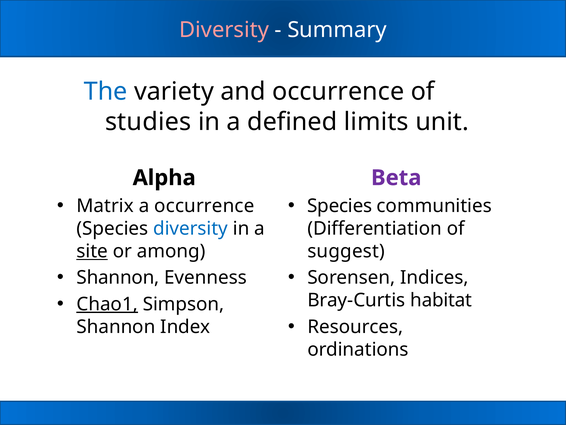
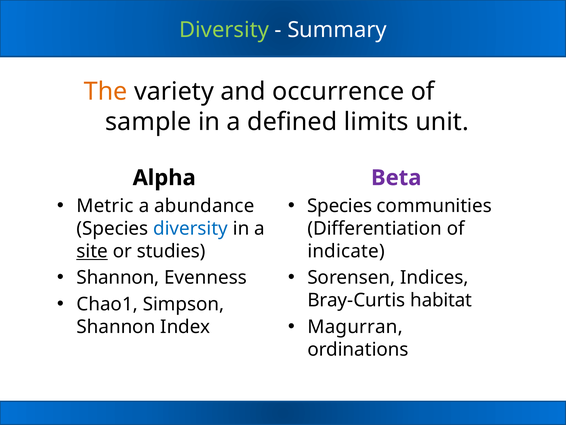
Diversity colour: pink -> light green (224, 30)
The colour: blue -> orange (106, 92)
studies: studies -> sample (148, 122)
Matrix: Matrix -> Metric (105, 206)
a occurrence: occurrence -> abundance (204, 206)
among: among -> studies (171, 251)
suggest: suggest -> indicate (346, 251)
Chao1 underline: present -> none (107, 304)
Resources: Resources -> Magurran (355, 326)
